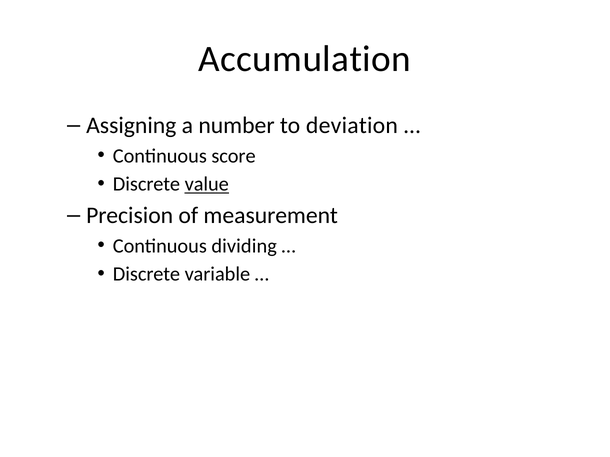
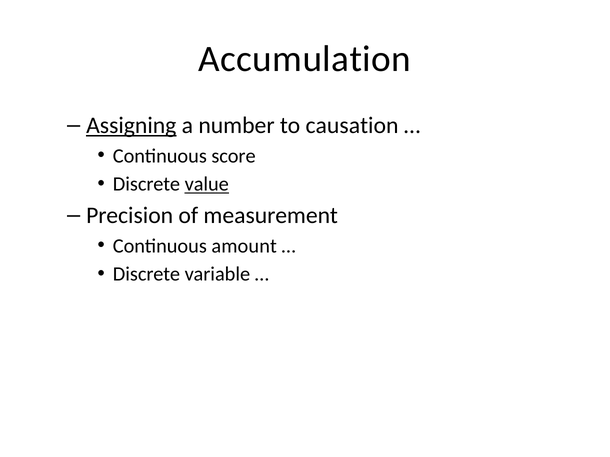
Assigning underline: none -> present (131, 126)
deviation: deviation -> causation (352, 126)
dividing: dividing -> amount (244, 246)
